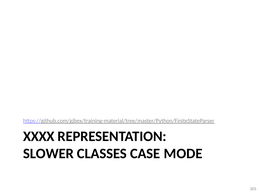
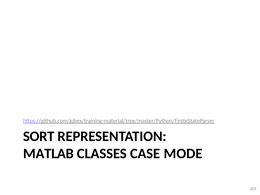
XXXX: XXXX -> SORT (39, 136)
SLOWER: SLOWER -> MATLAB (48, 154)
